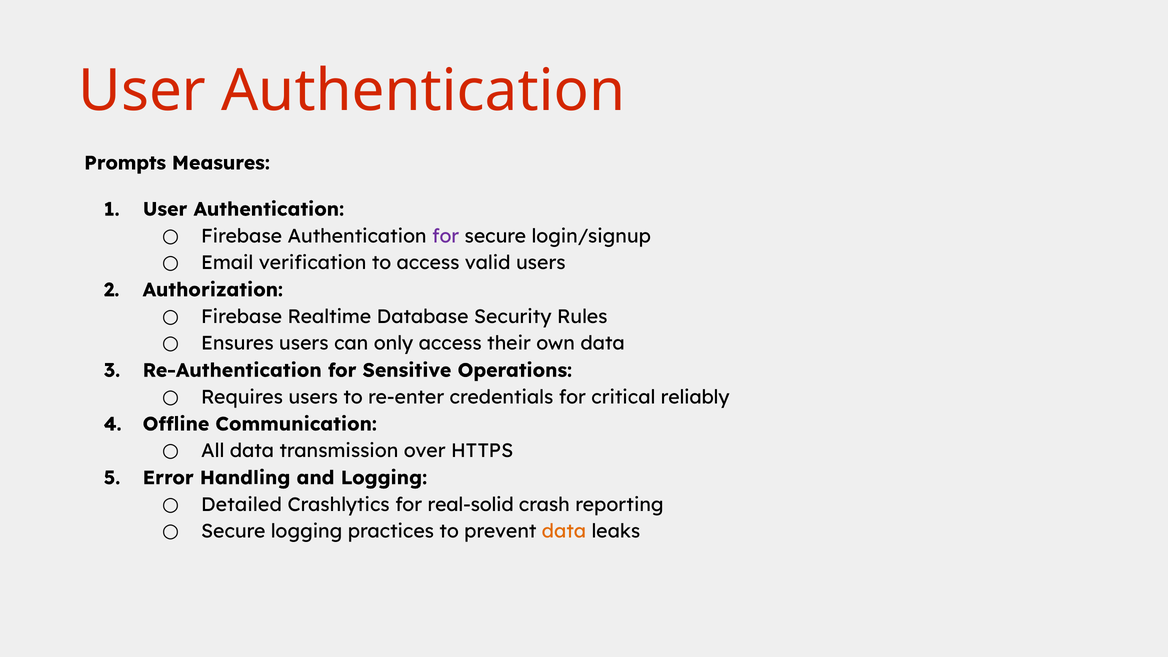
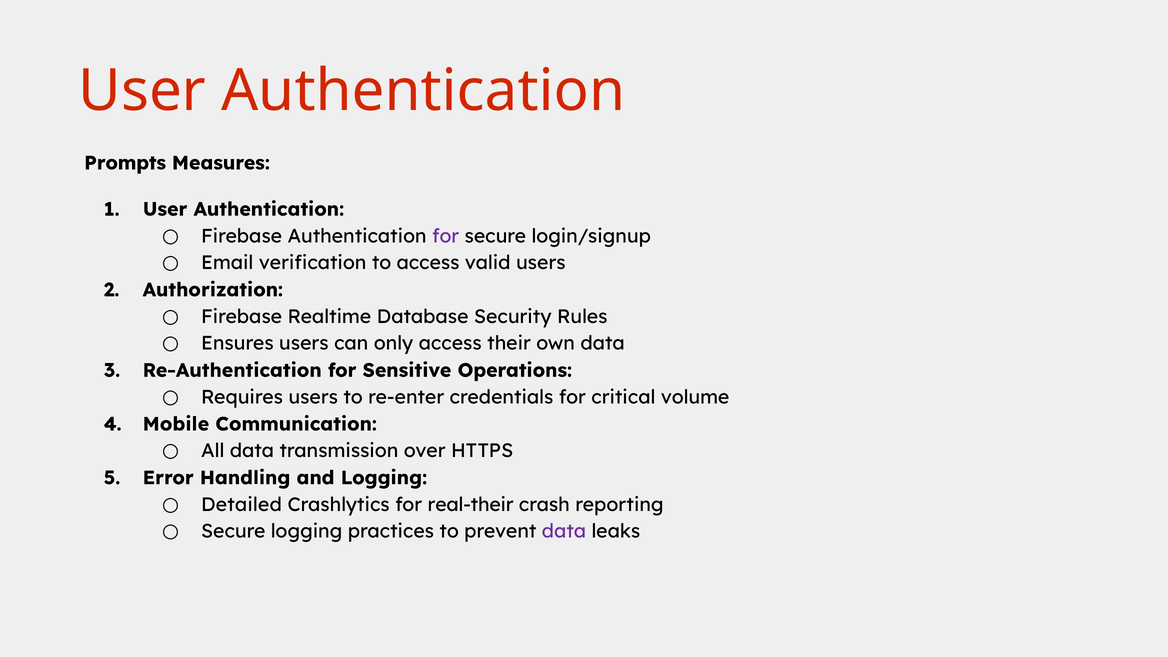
reliably: reliably -> volume (695, 397)
Offline: Offline -> Mobile (176, 424)
real-solid: real-solid -> real-their (471, 505)
data colour: orange -> purple (564, 532)
